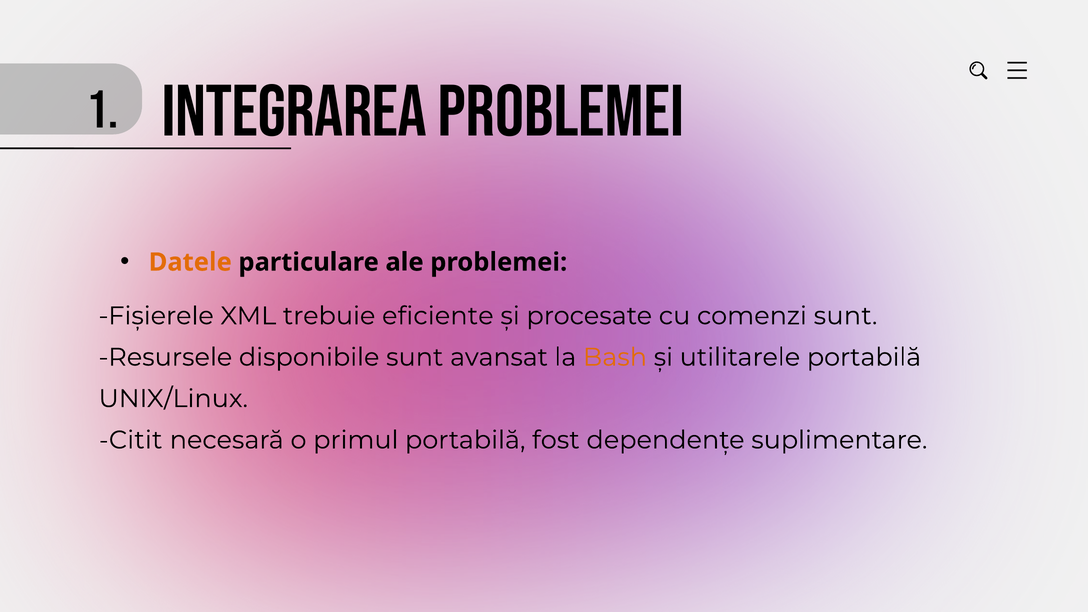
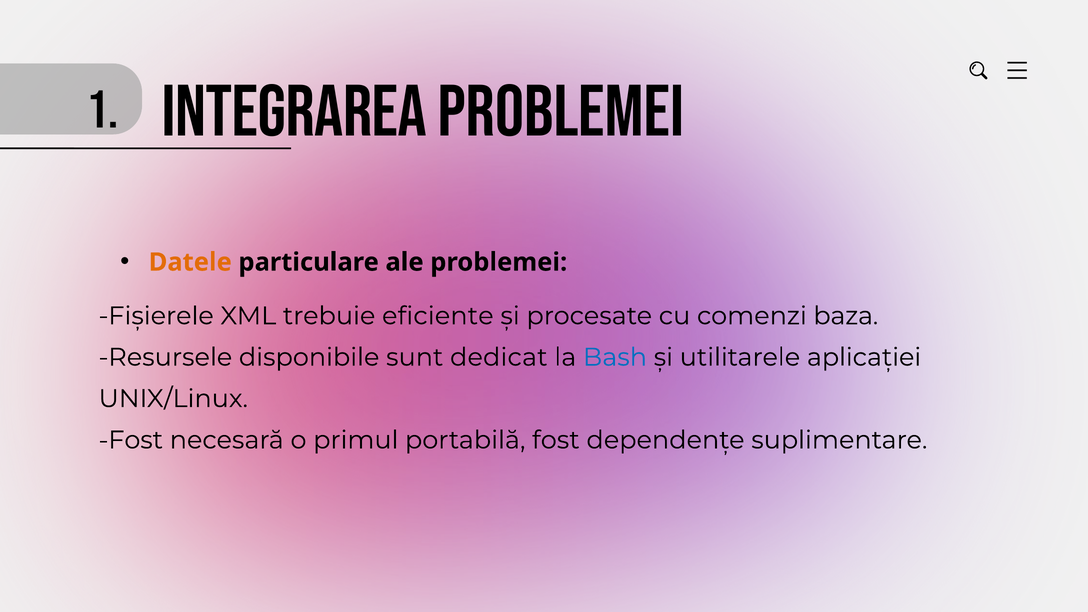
comenzi sunt: sunt -> baza (846, 316)
avansat: avansat -> dedicat (499, 357)
Bash colour: orange -> blue (615, 357)
utilitarele portabilă: portabilă -> aplicației (864, 357)
Citit: Citit -> Fost (131, 440)
